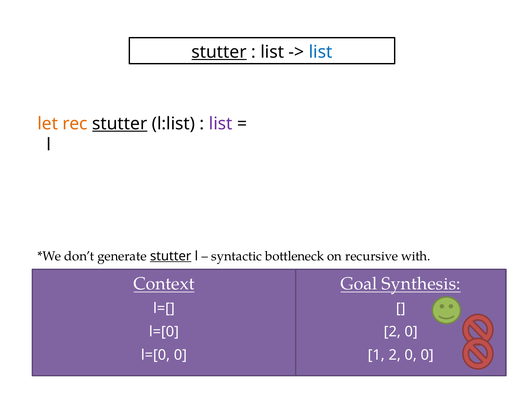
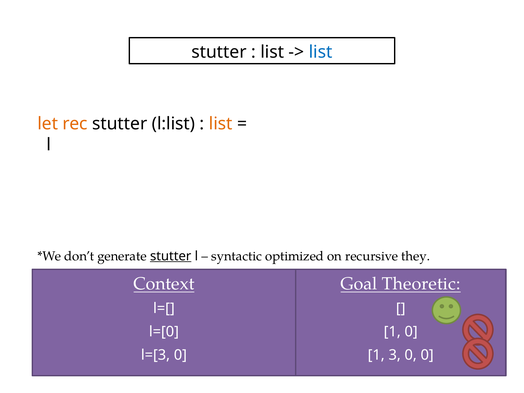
stutter underline: present -> none (219, 52)
stutter underline: present -> none (120, 124)
list colour: purple -> orange (221, 124)
bottleneck: bottleneck -> optimized (295, 256)
with: with -> they (416, 256)
Synthesis: Synthesis -> Theoretic (421, 284)
2: 2 -> 1 (392, 332)
l=[0: l=[0 -> l=[3 (156, 355)
1 2: 2 -> 3 (395, 355)
